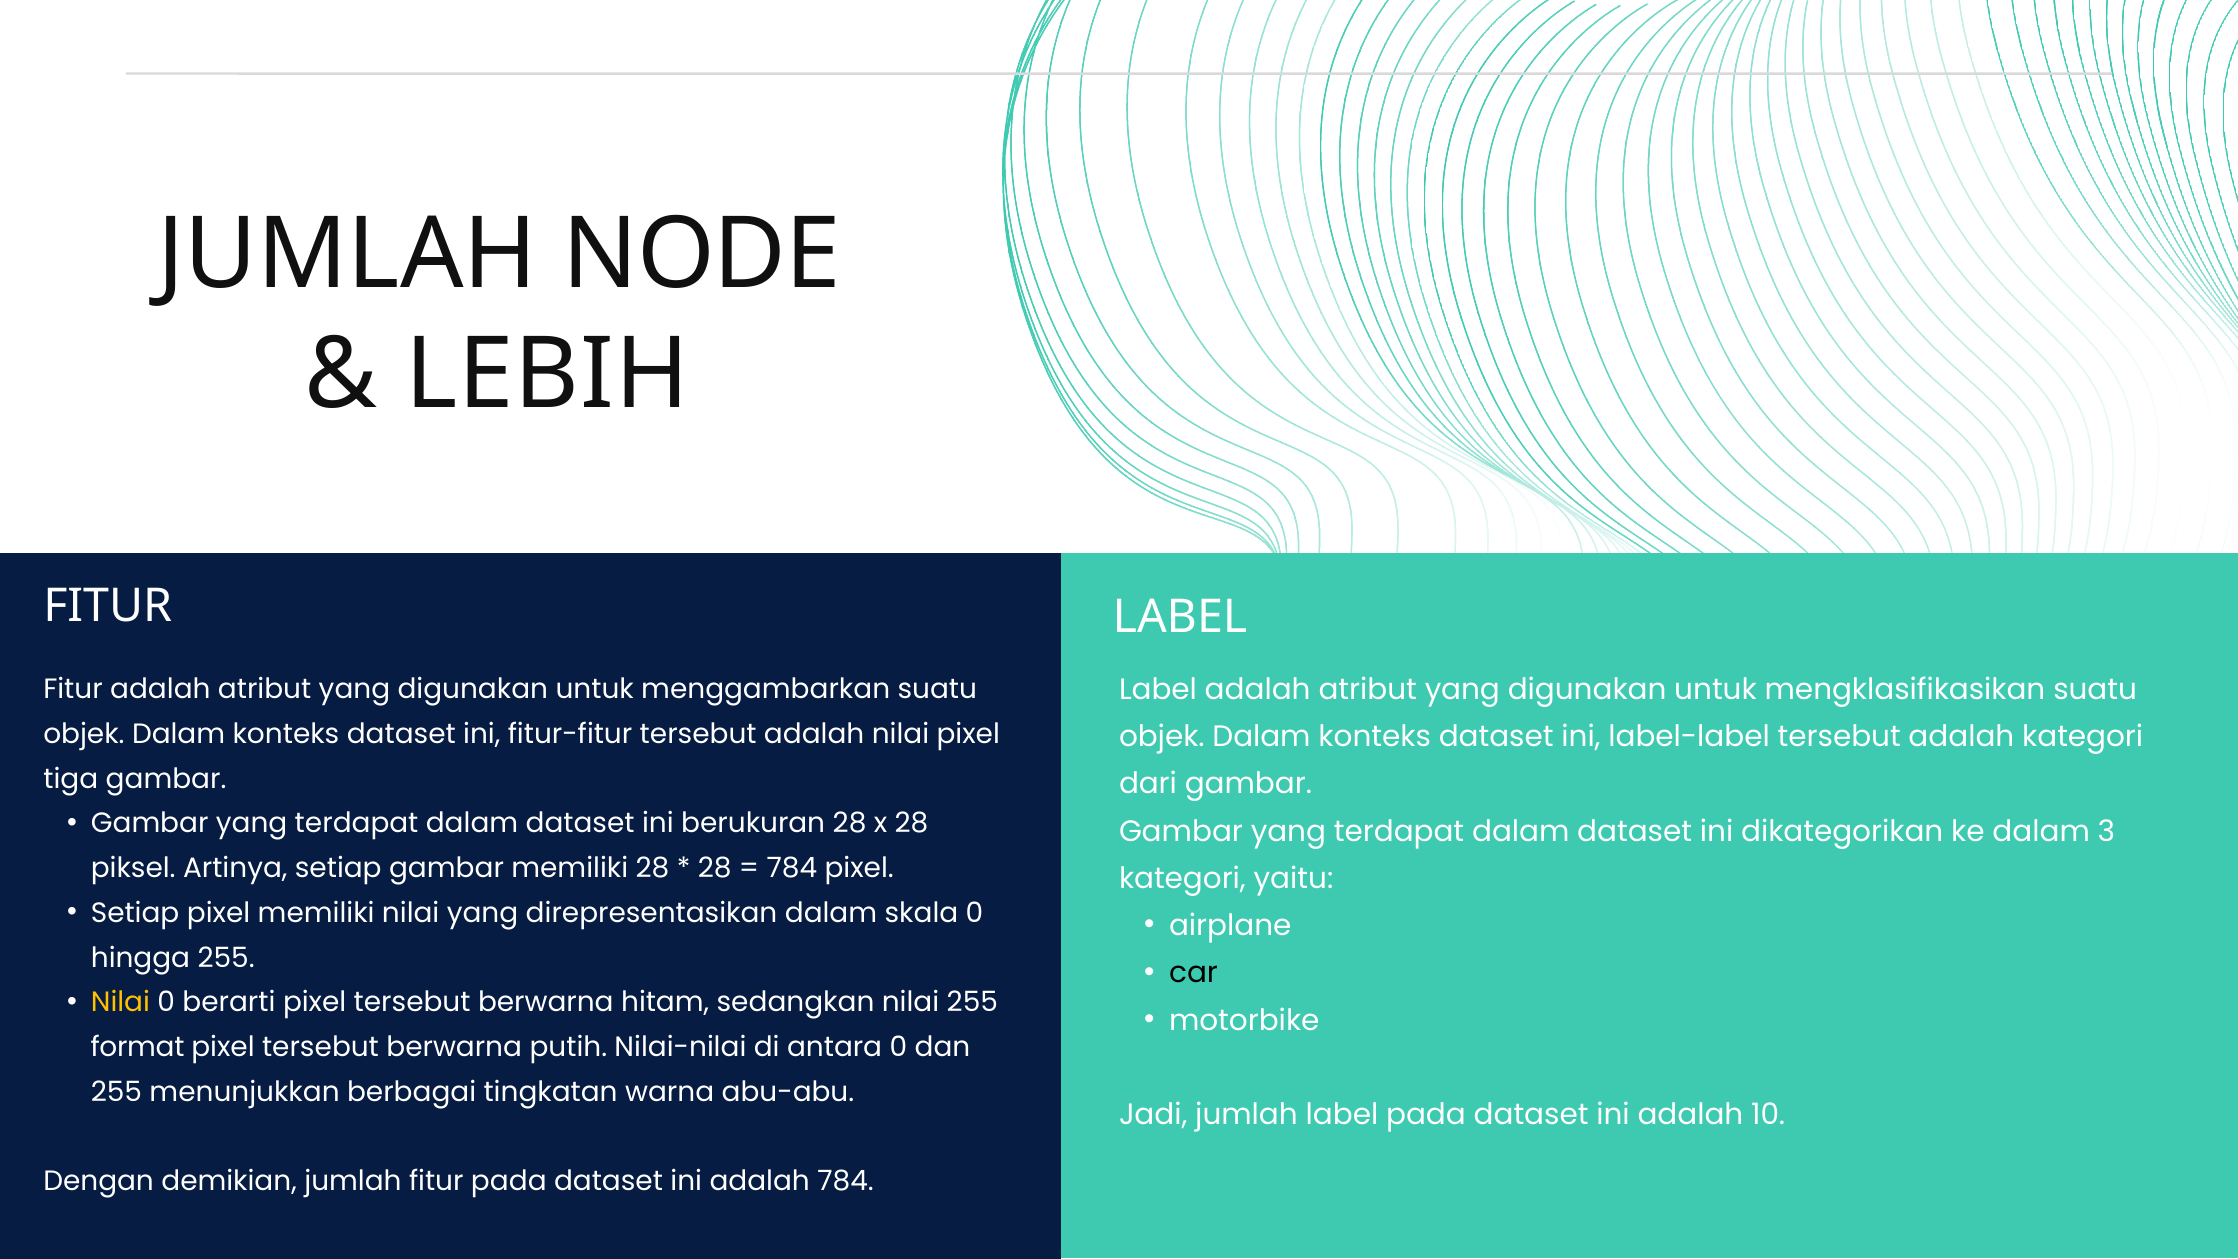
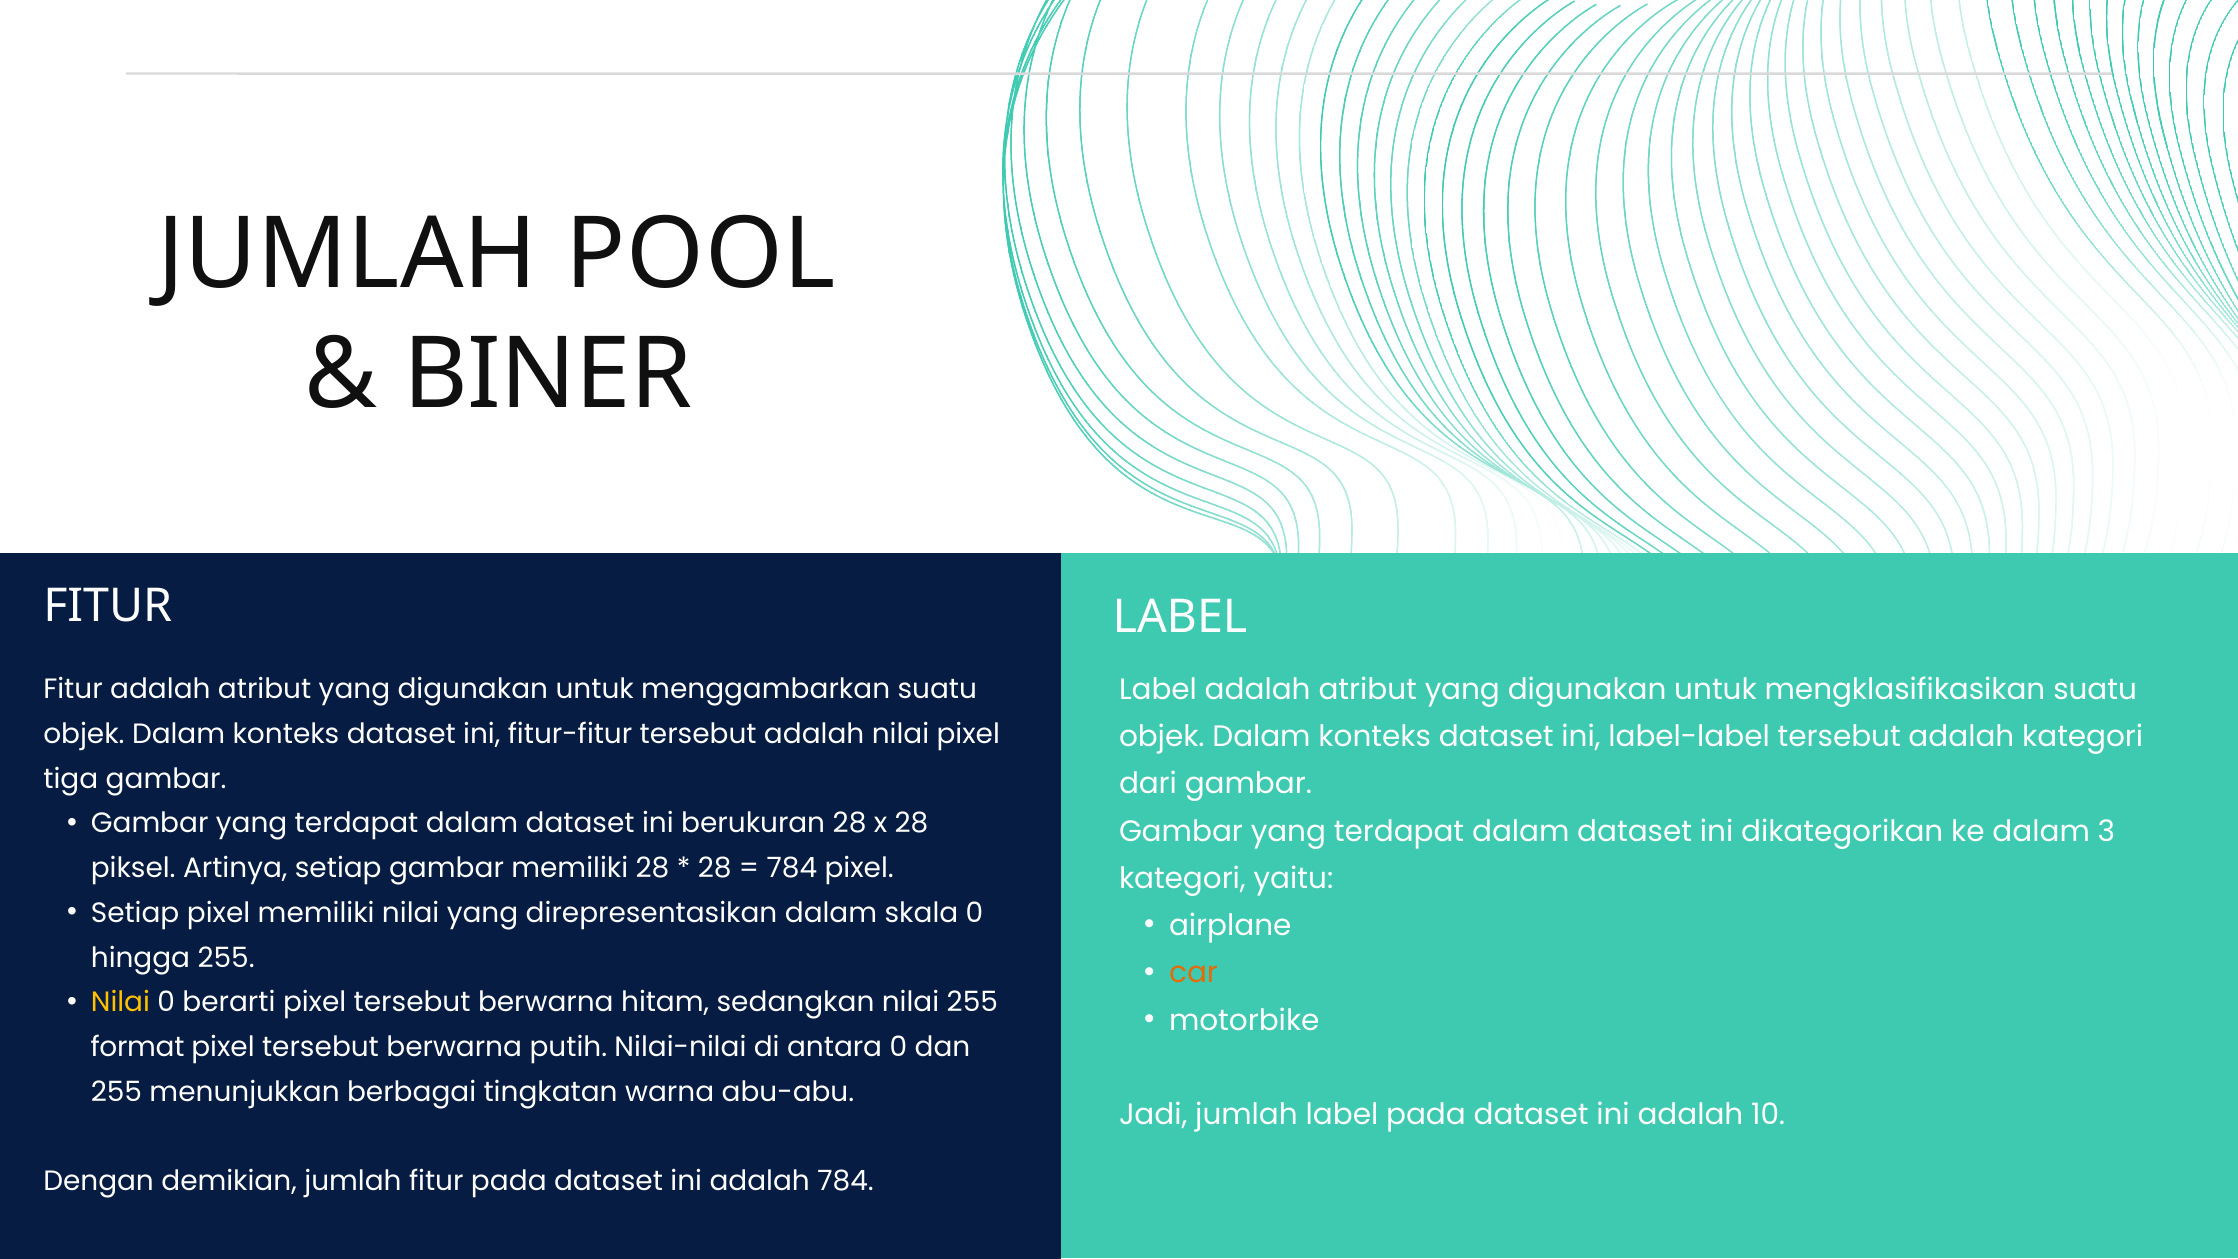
NODE: NODE -> POOL (701, 255)
LEBIH: LEBIH -> BINER (548, 374)
car colour: black -> orange (1194, 973)
